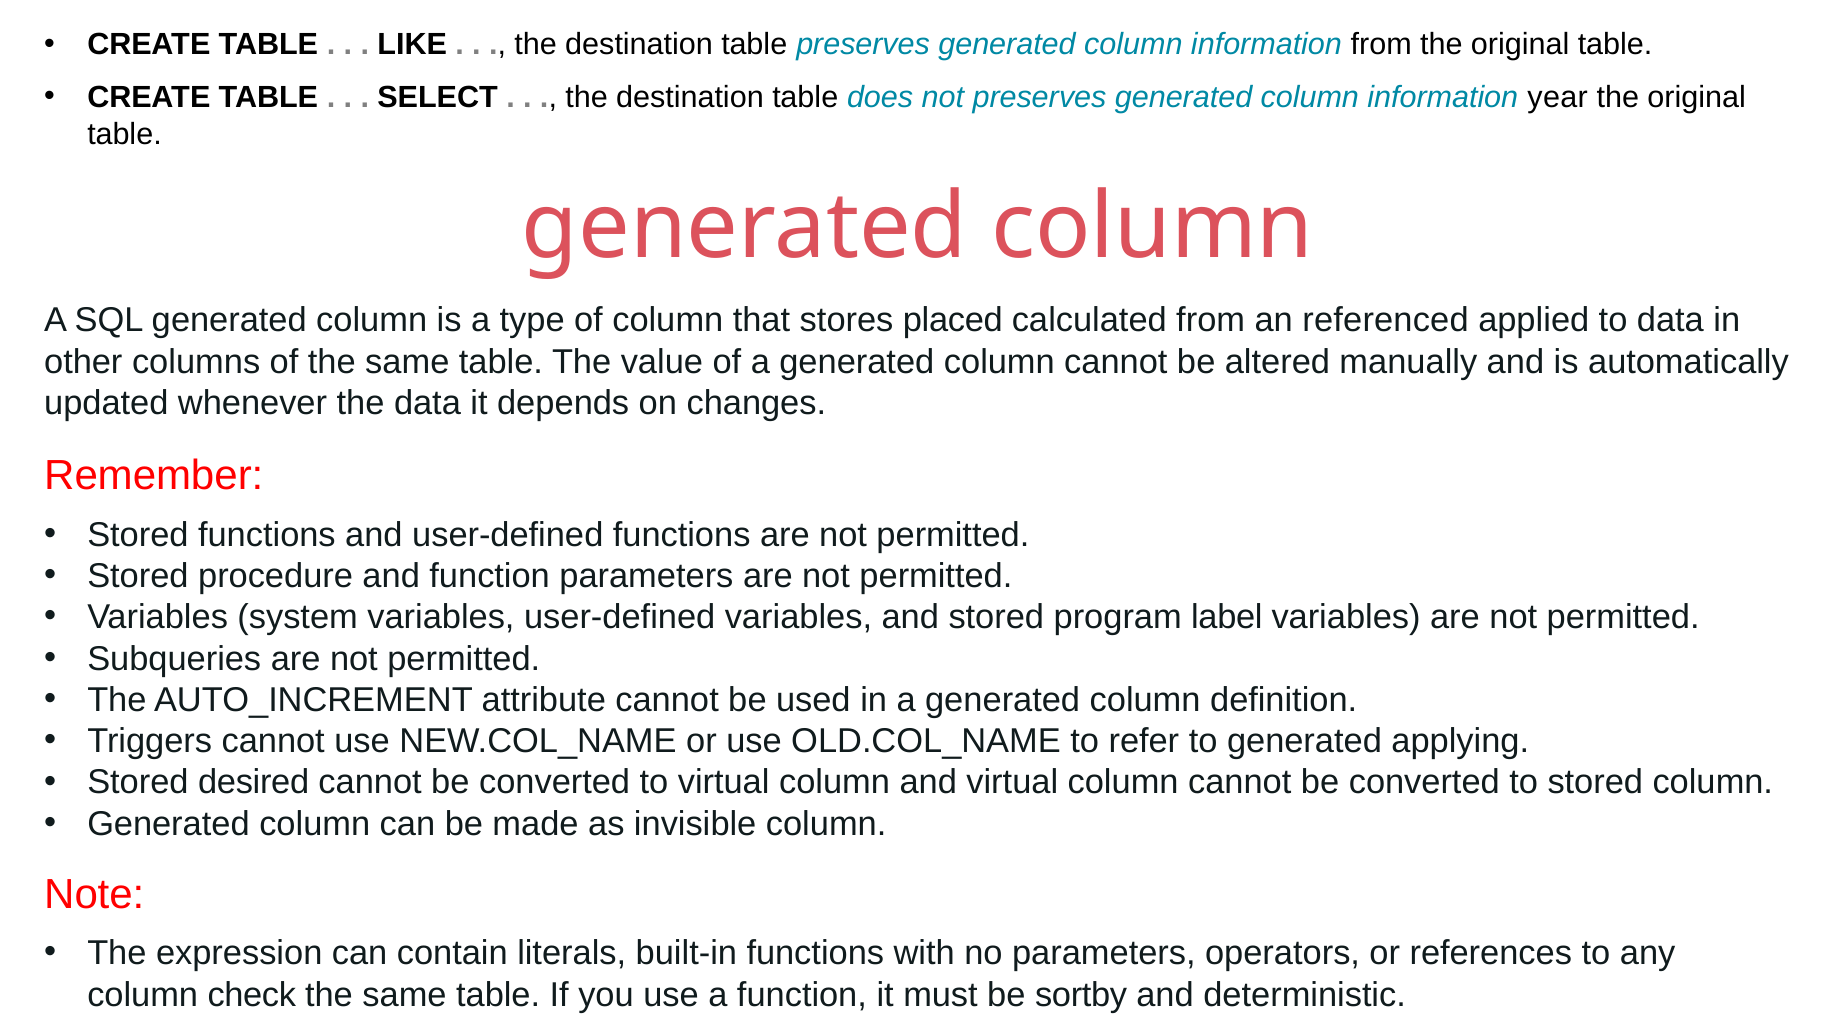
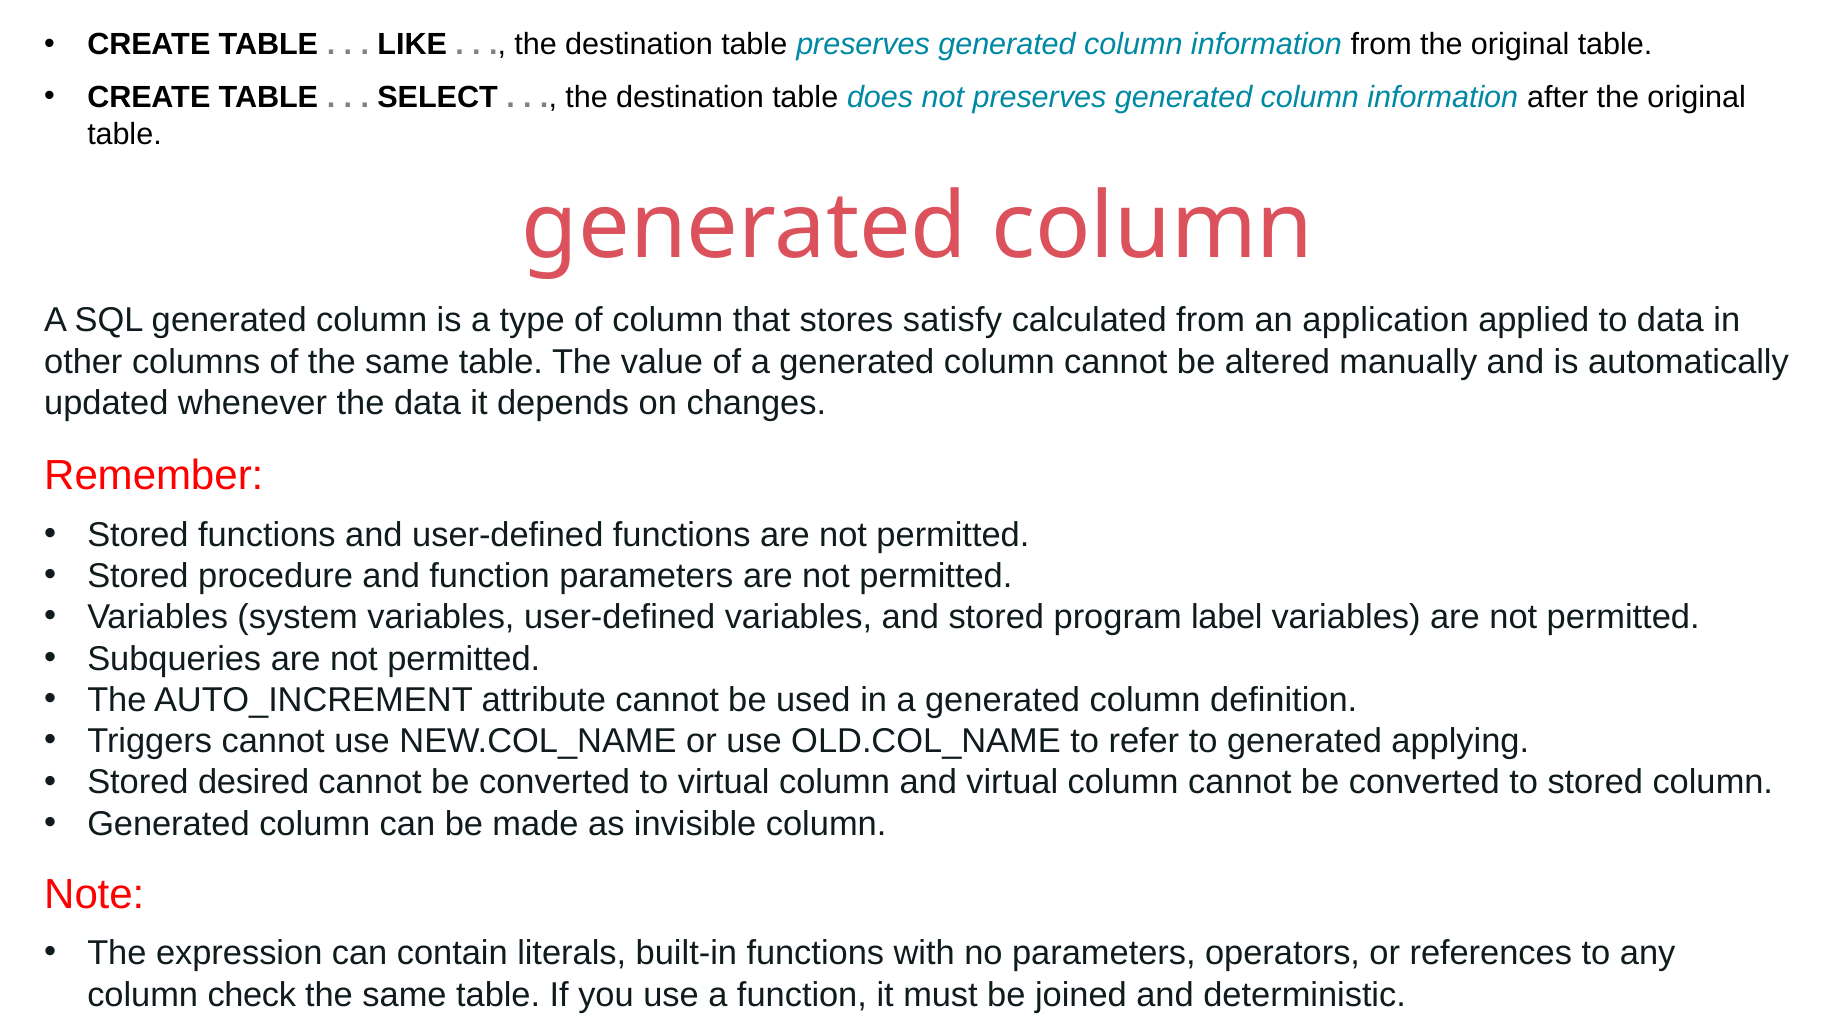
year: year -> after (1558, 98)
placed: placed -> satisfy (952, 320)
referenced: referenced -> application (1386, 320)
sortby: sortby -> joined (1081, 995)
